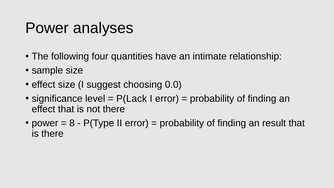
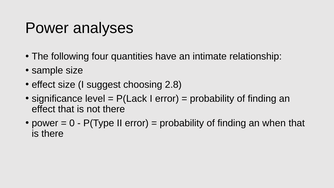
0.0: 0.0 -> 2.8 (173, 84)
8: 8 -> 0 (72, 123)
result: result -> when (274, 123)
